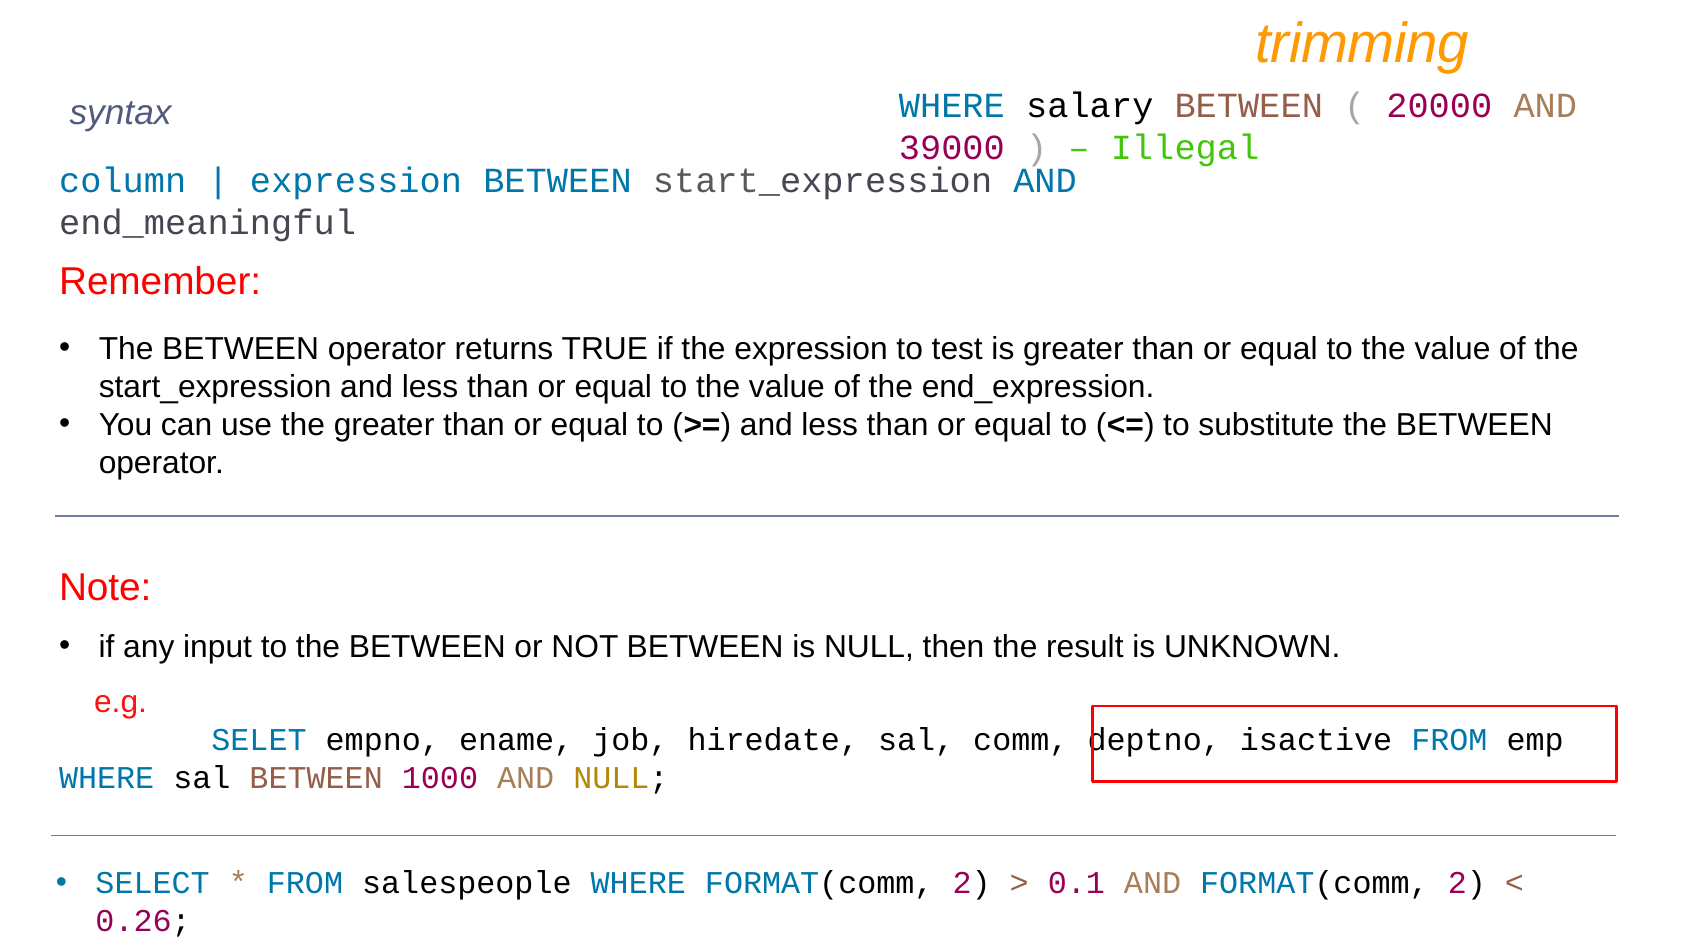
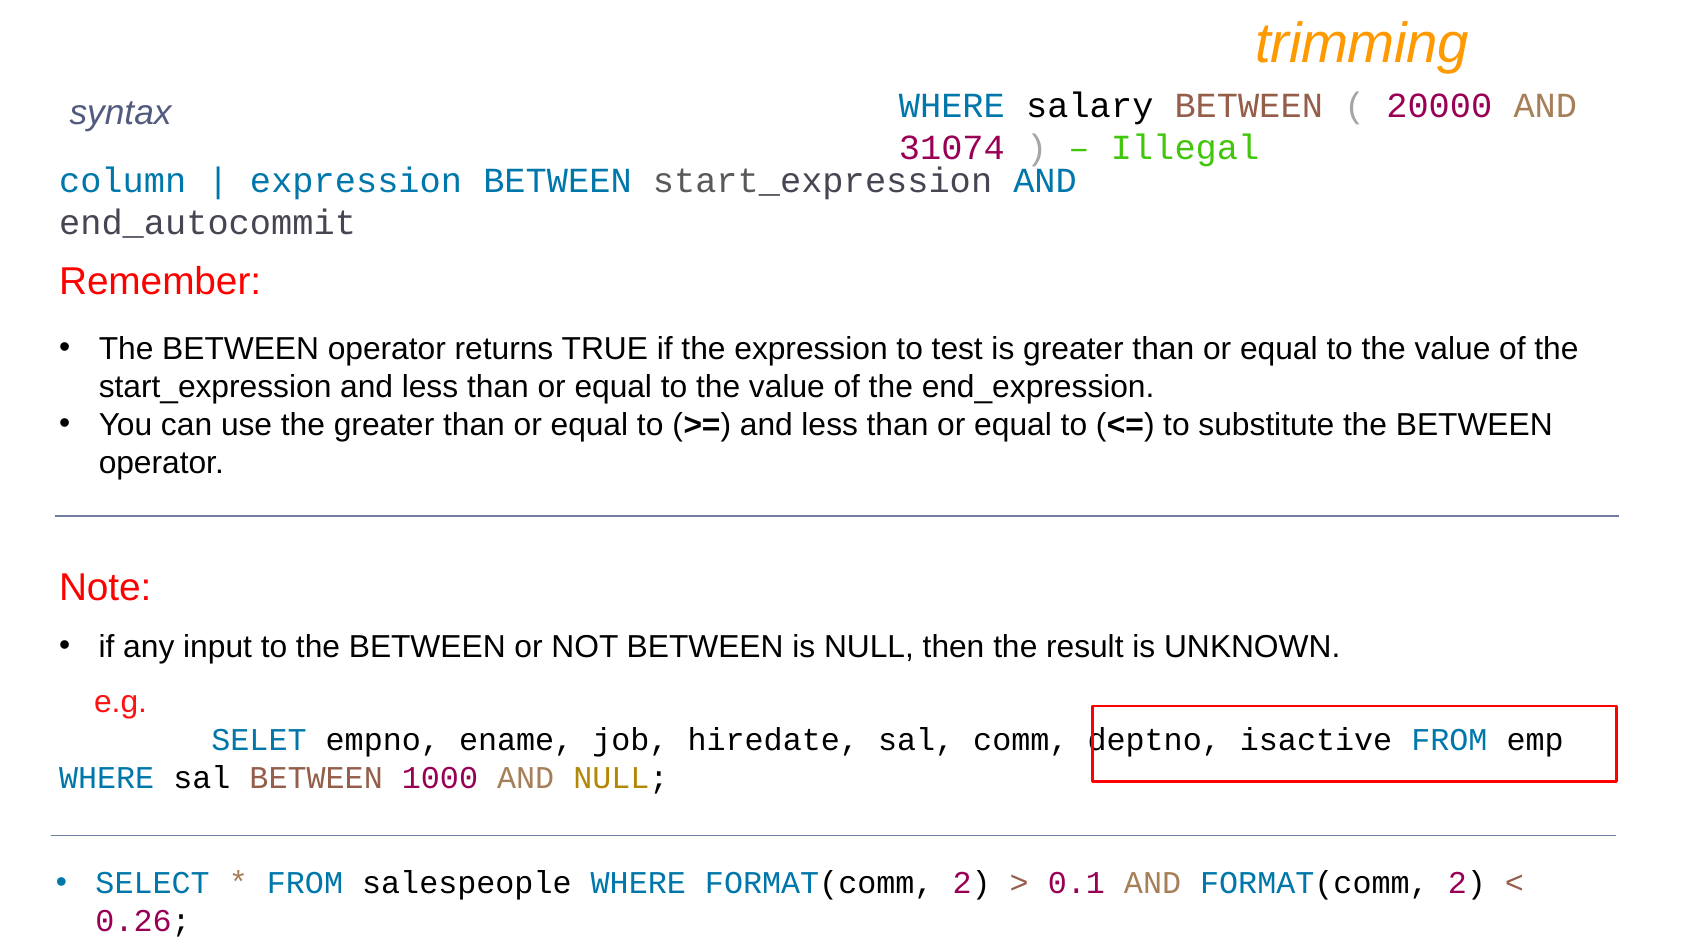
39000: 39000 -> 31074 (952, 148)
end_meaningful: end_meaningful -> end_autocommit (208, 223)
